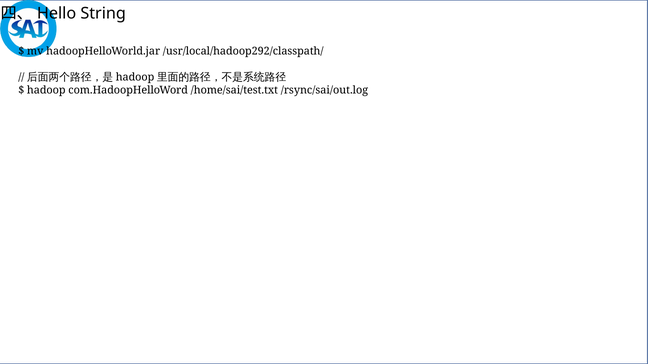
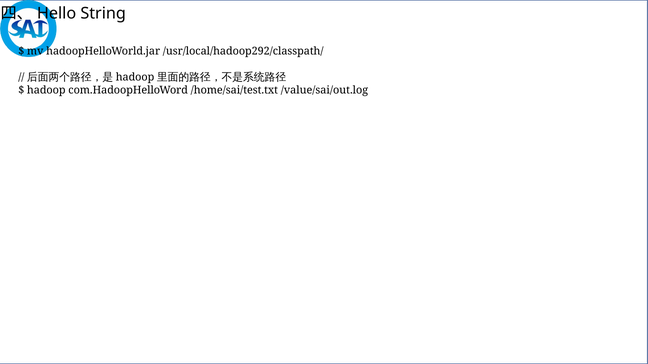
/rsync/sai/out.log: /rsync/sai/out.log -> /value/sai/out.log (324, 90)
